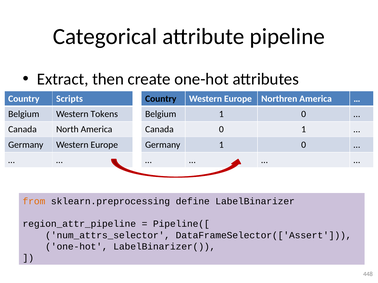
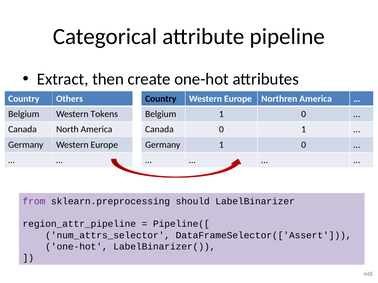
Scripts: Scripts -> Others (70, 99)
from colour: orange -> purple (34, 202)
define: define -> should (193, 202)
